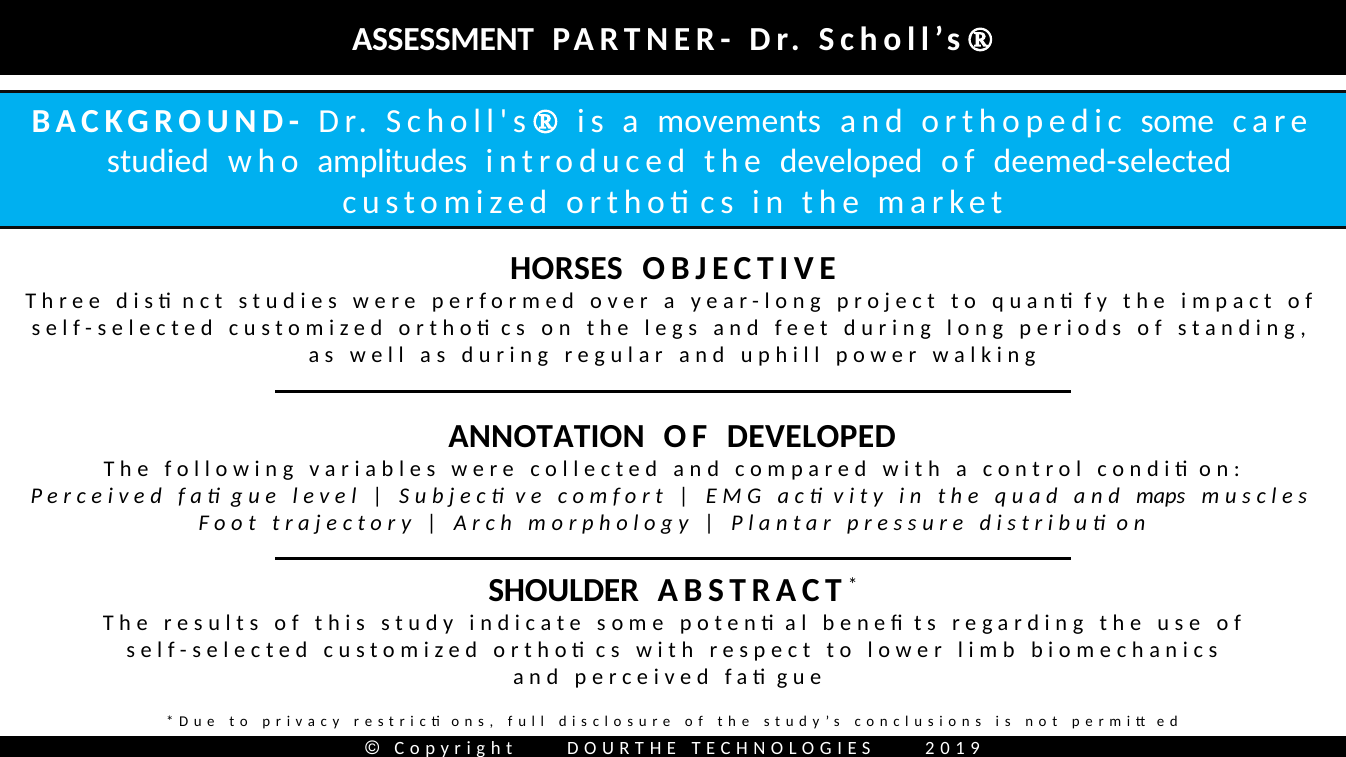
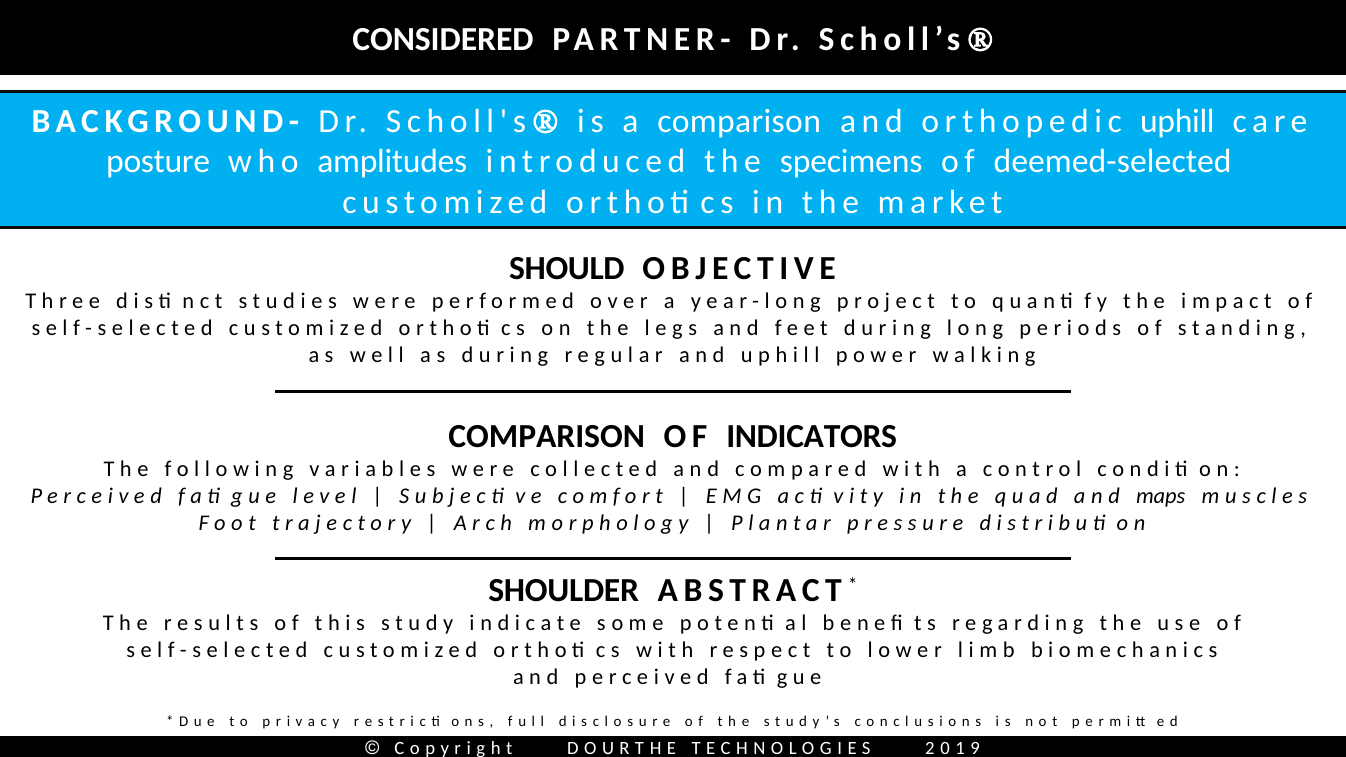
ASSESSMENT: ASSESSMENT -> CONSIDERED (443, 39)
a movements: movements -> comparison (739, 121)
some: some -> uphill (1177, 121)
studied: studied -> posture (158, 162)
the developed: developed -> specimens (851, 162)
HORSES: HORSES -> SHOULD (567, 269)
ANNOTATION: ANNOTATION -> COMPARISON (547, 436)
OF DEVELOPED: DEVELOPED -> INDICATORS (812, 436)
